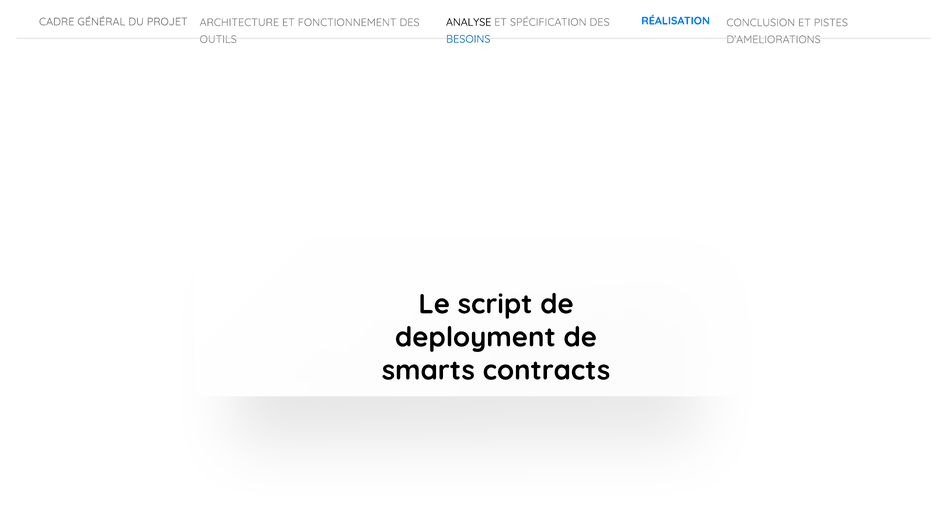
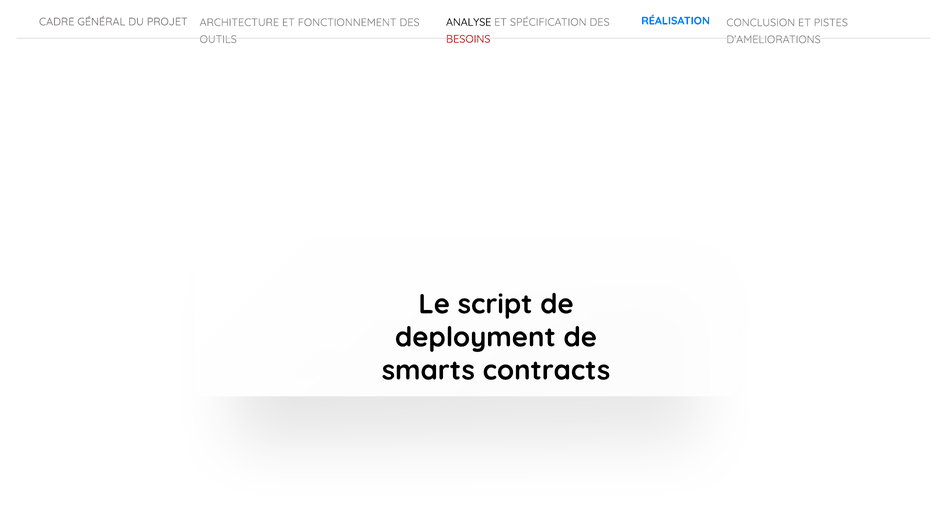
BESOINS colour: blue -> red (468, 39)
